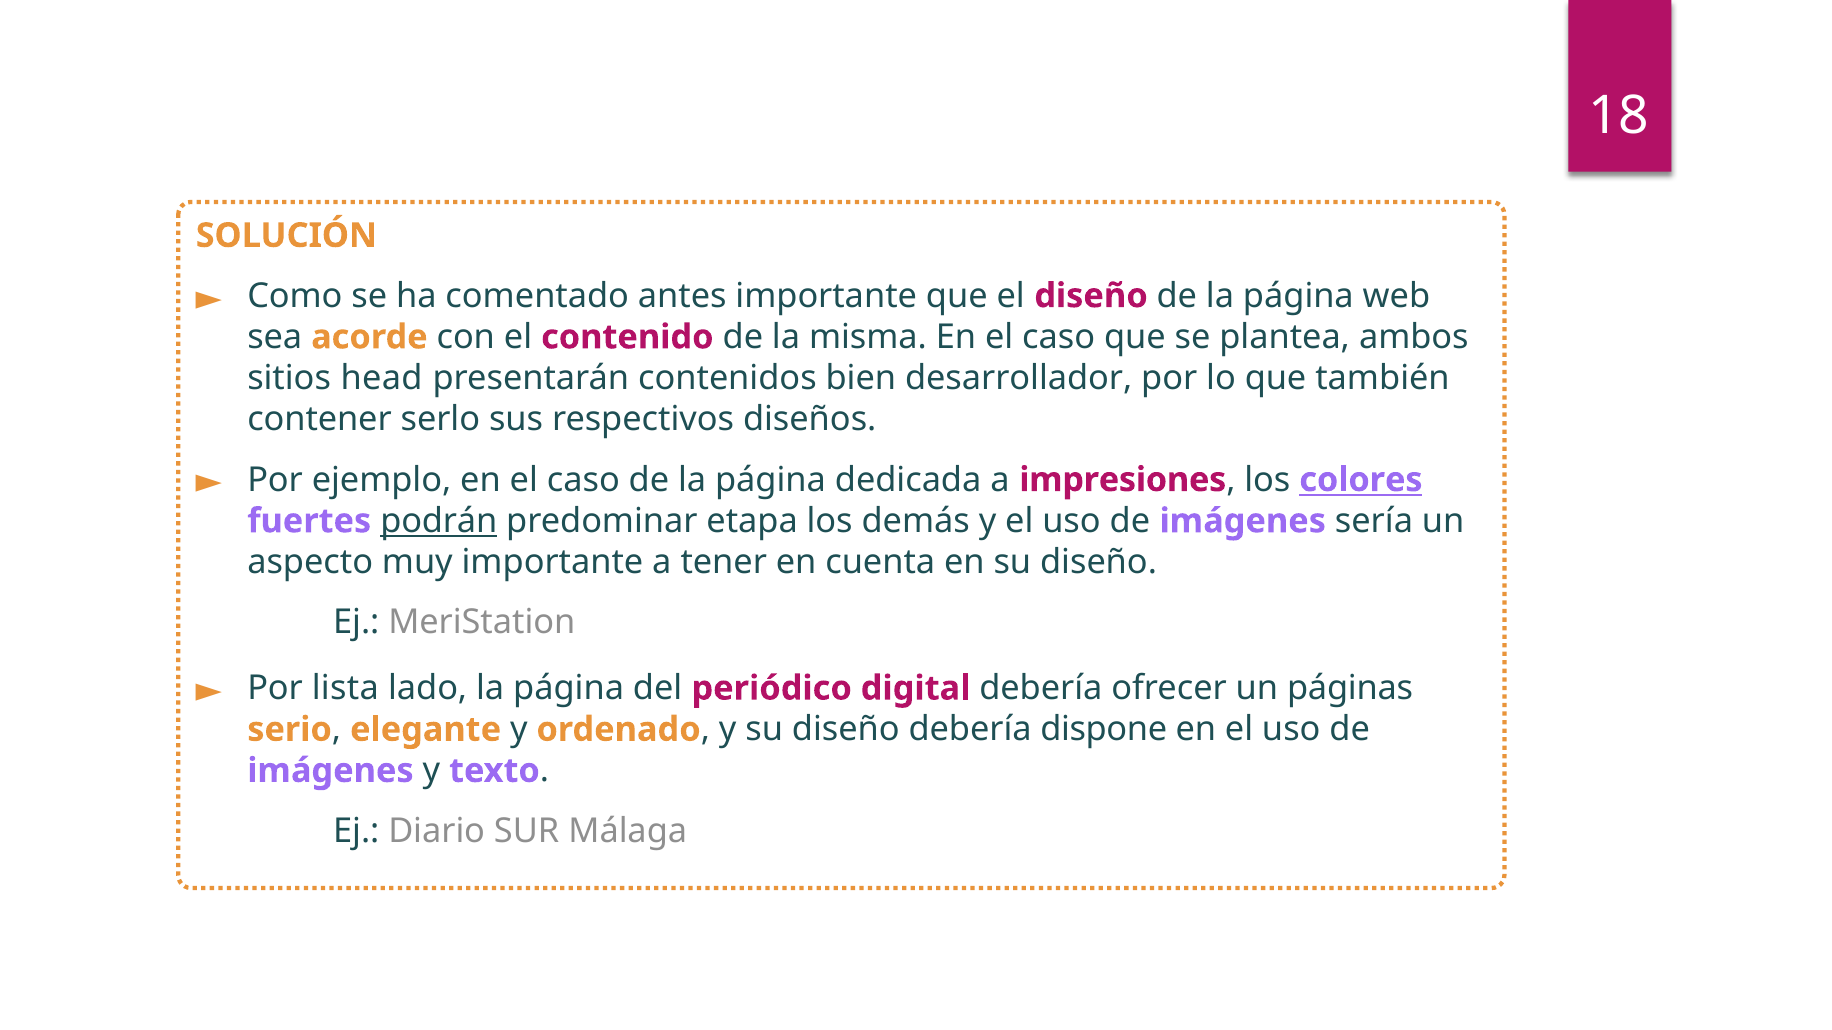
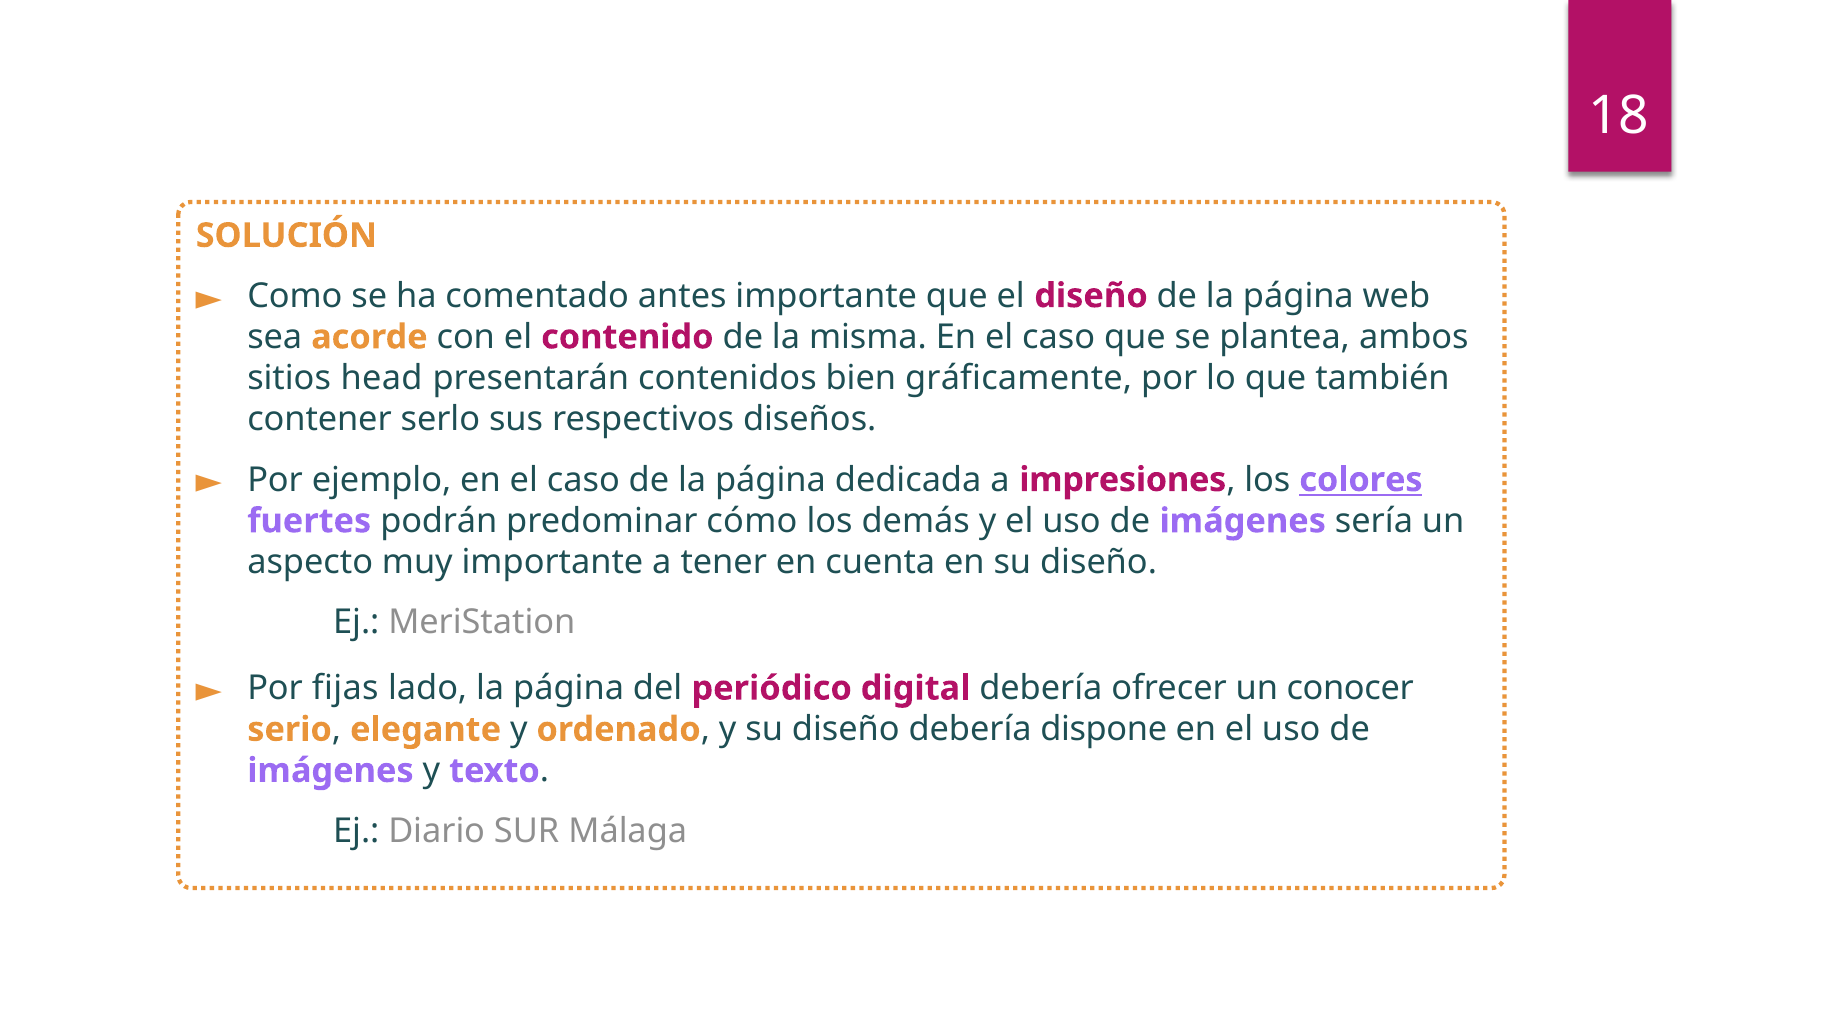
desarrollador: desarrollador -> gráficamente (1019, 378)
podrán underline: present -> none (439, 521)
etapa: etapa -> cómo (752, 521)
lista: lista -> fijas (345, 689)
páginas: páginas -> conocer (1350, 689)
